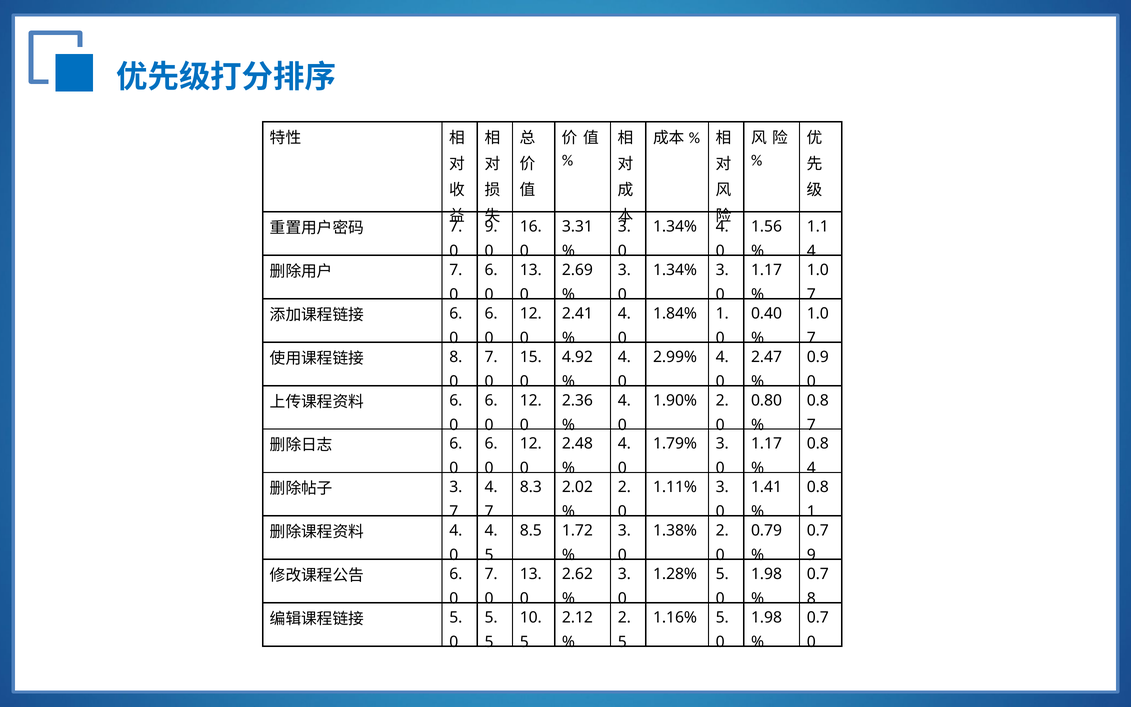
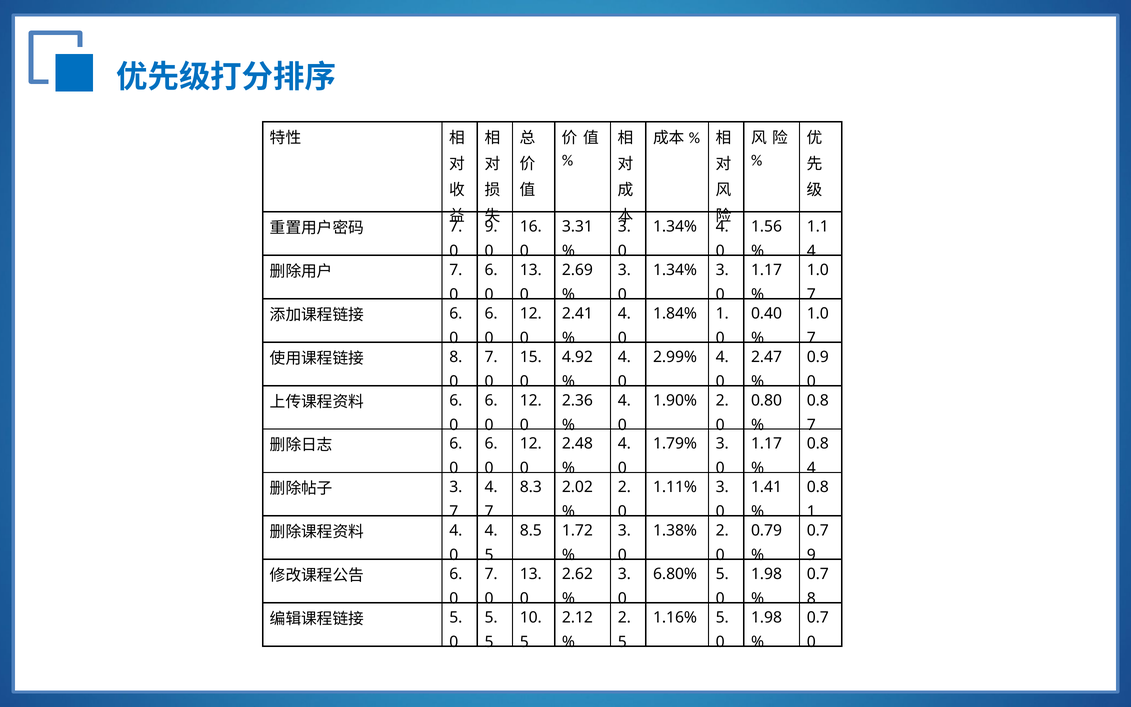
1.28%: 1.28% -> 6.80% (675, 574)
